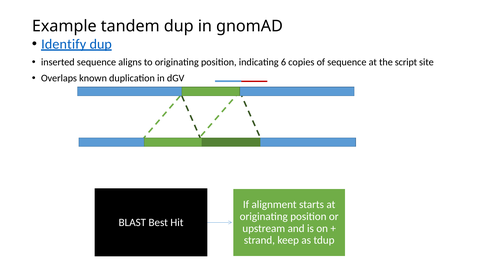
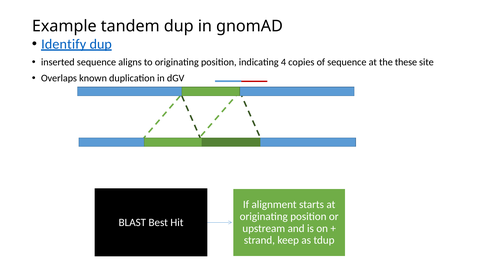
6: 6 -> 4 (283, 62)
script: script -> these (406, 62)
